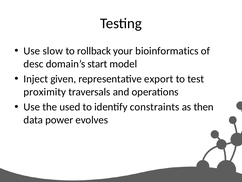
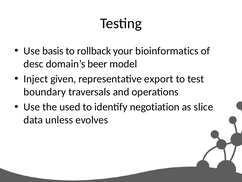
slow: slow -> basis (53, 51)
start: start -> beer (97, 64)
proximity: proximity -> boundary (45, 92)
constraints: constraints -> negotiation (155, 107)
then: then -> slice (203, 107)
power: power -> unless (59, 120)
